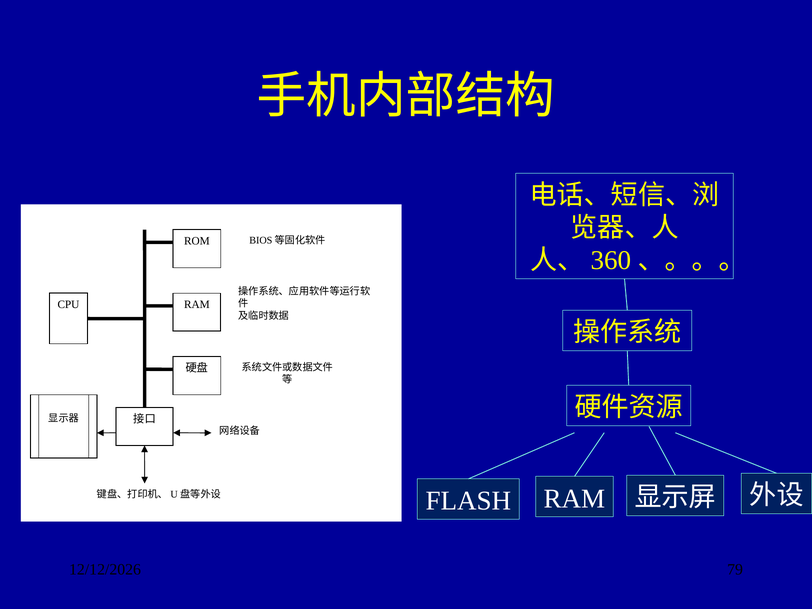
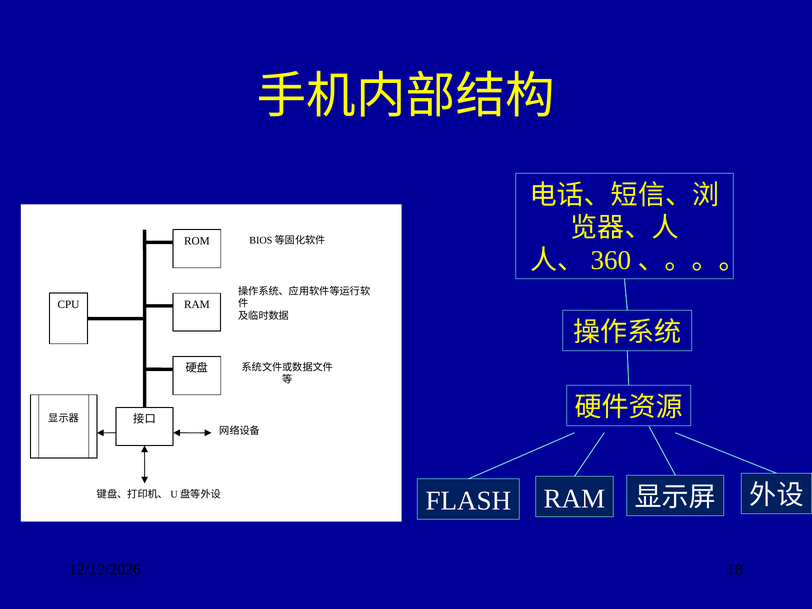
79: 79 -> 18 (735, 570)
